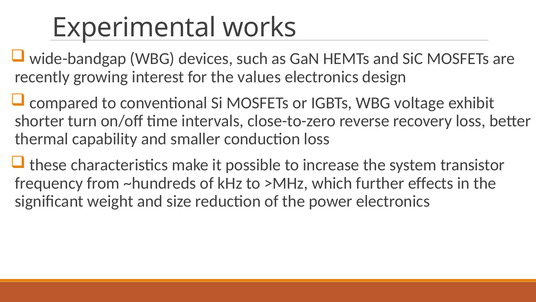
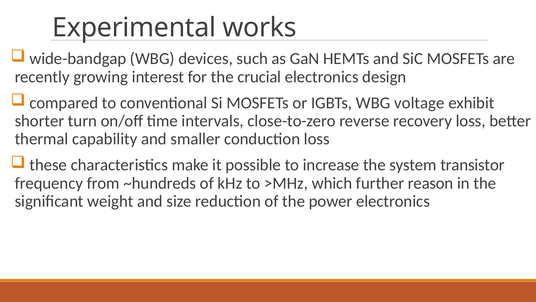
values: values -> crucial (259, 77)
effects: effects -> reason (431, 183)
